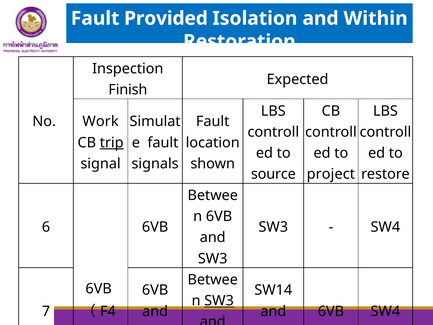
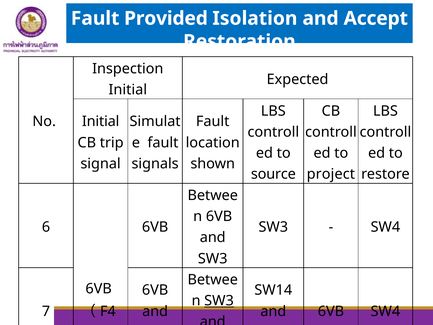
Within: Within -> Accept (376, 18)
Finish: Finish -> Initial (128, 90)
Work: Work -> Initial (101, 121)
trip underline: present -> none (112, 142)
